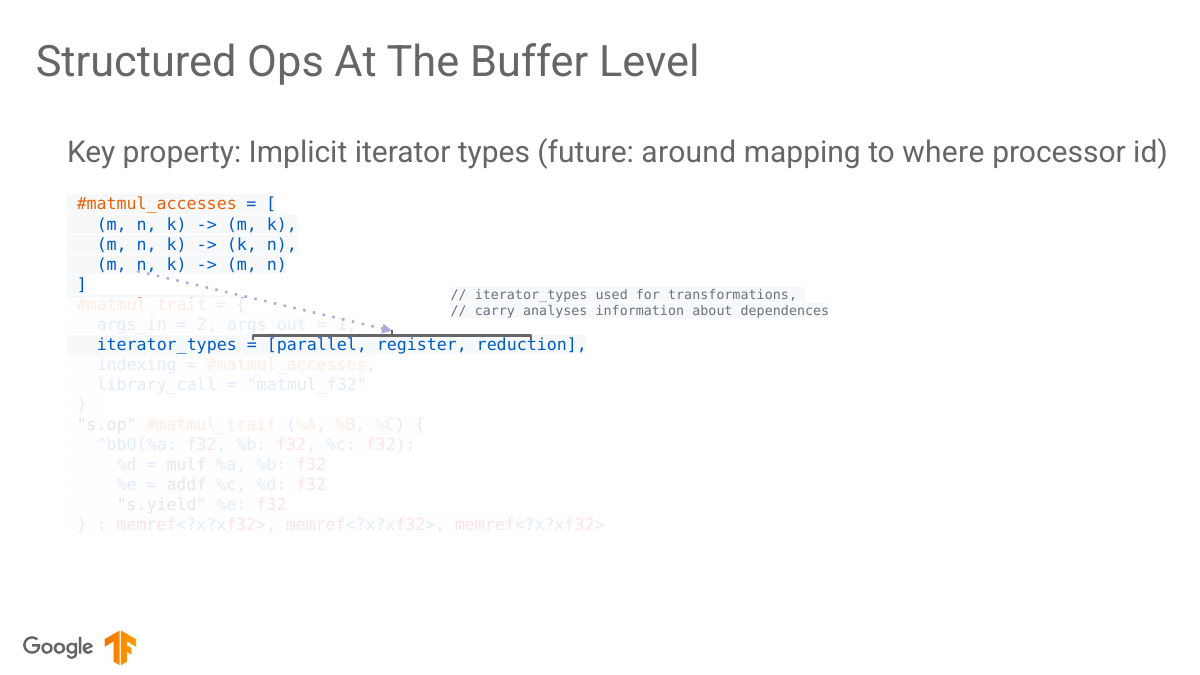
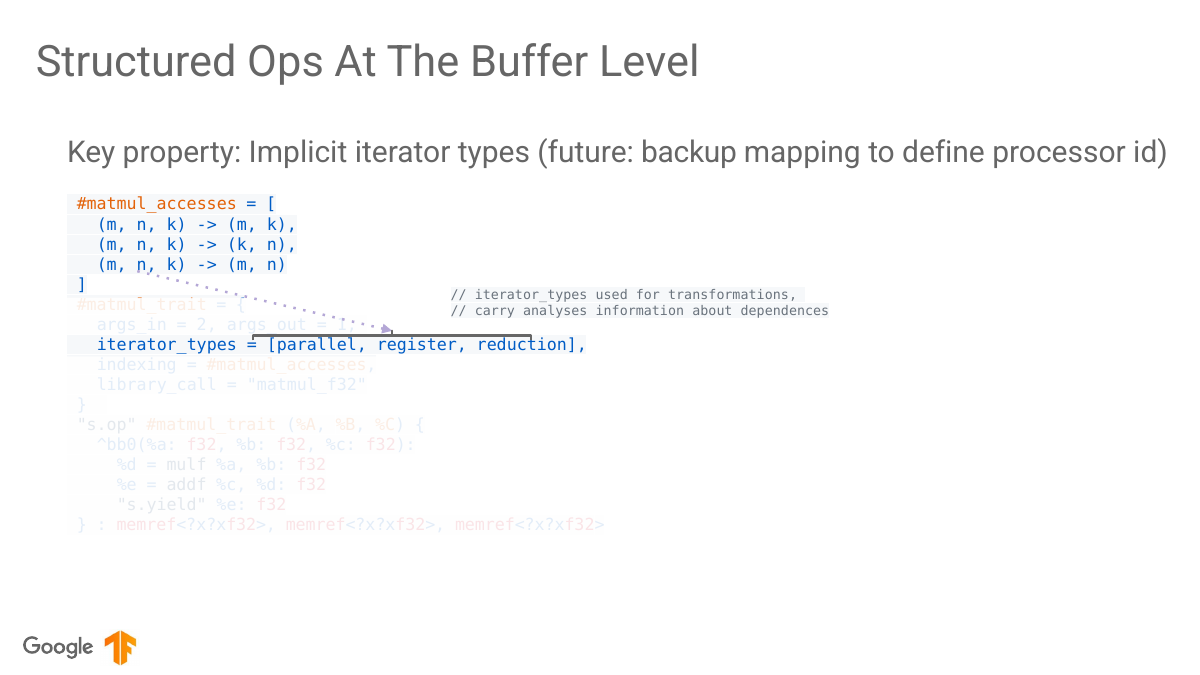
around: around -> backup (689, 152)
where: where -> define (944, 152)
